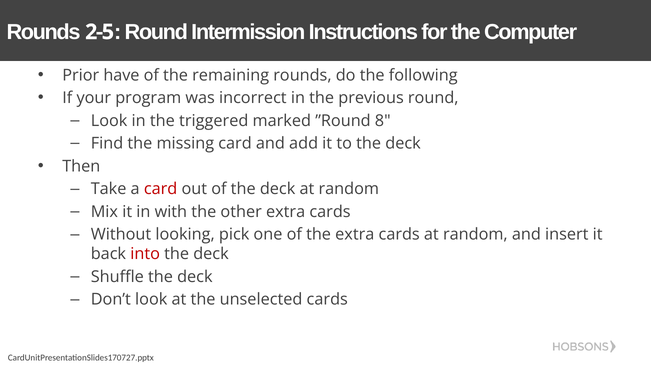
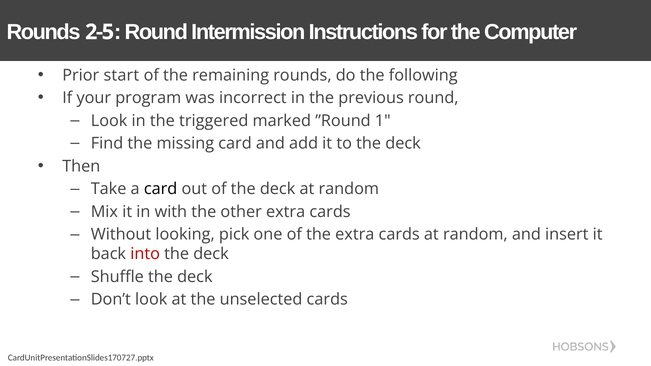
have: have -> start (121, 75)
8: 8 -> 1 (383, 121)
card colour: red -> black (161, 189)
